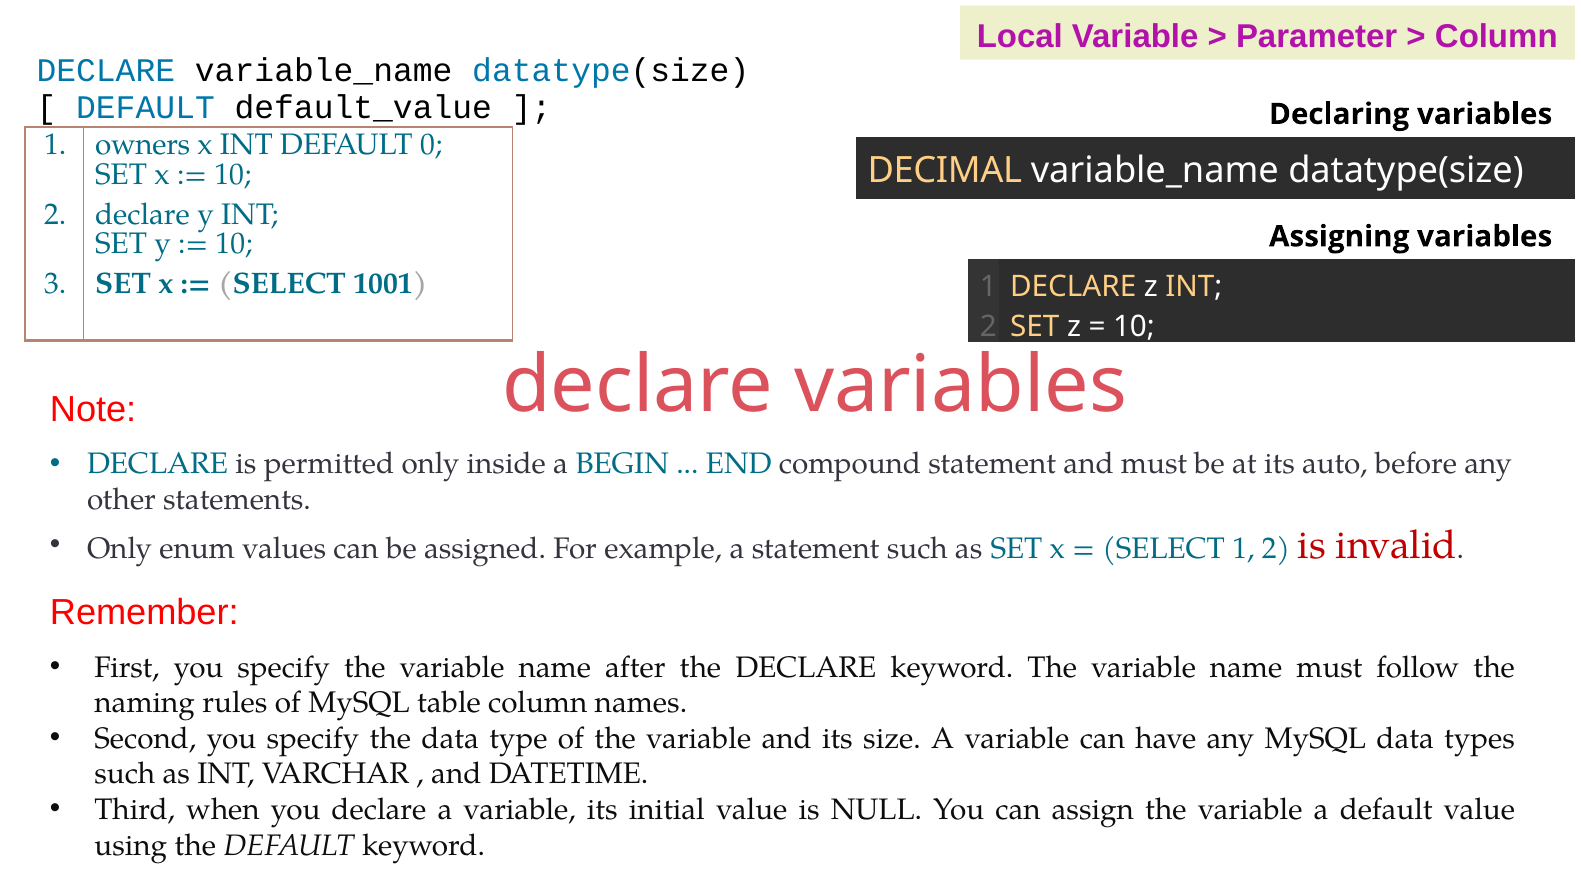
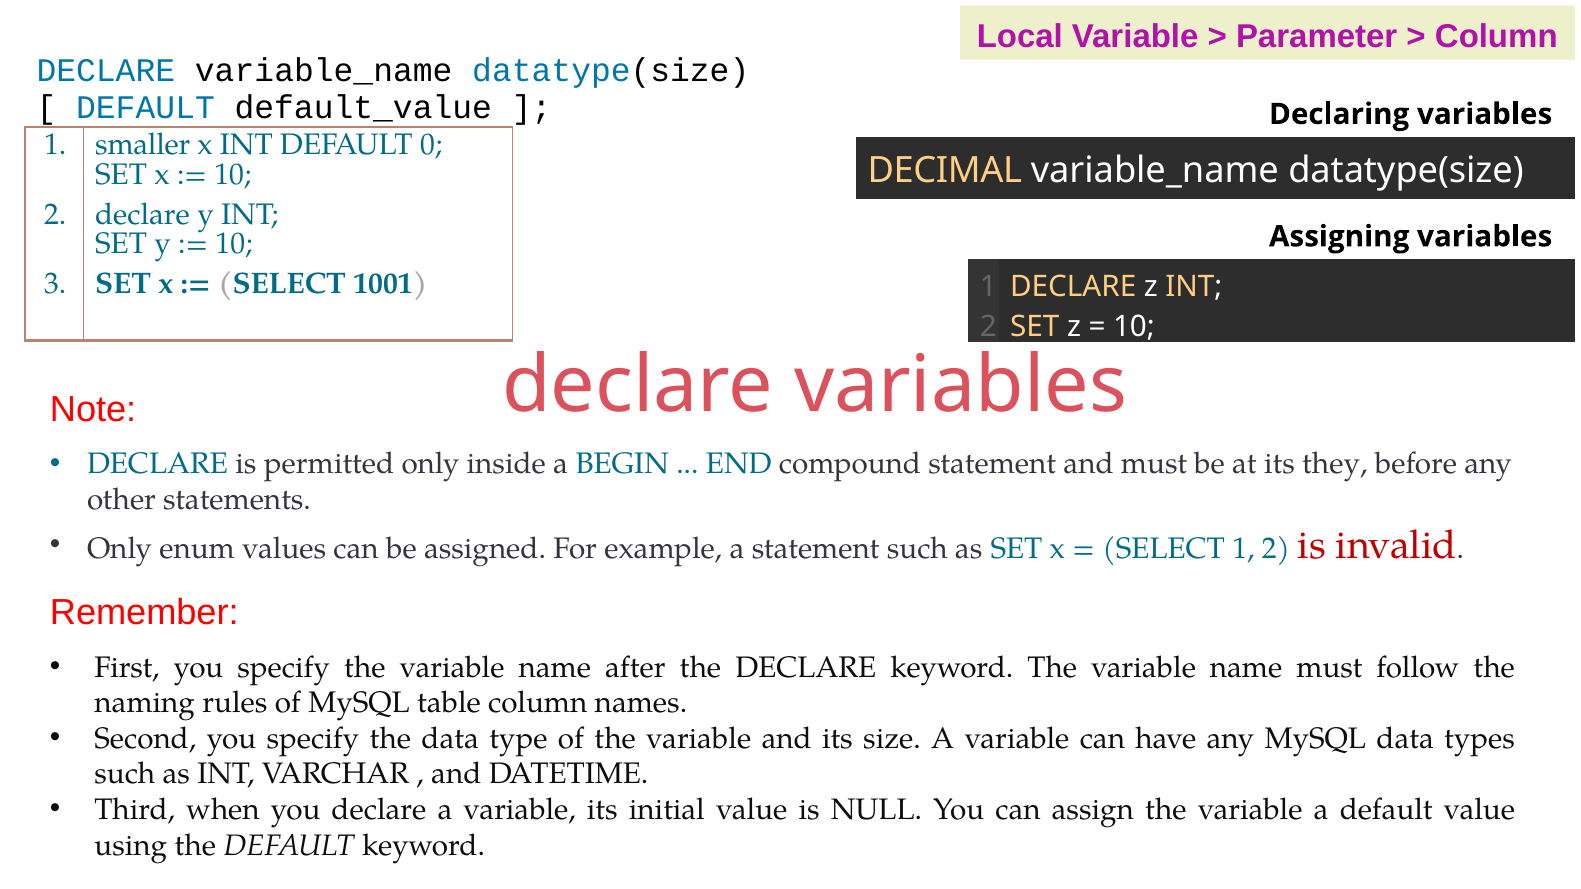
owners: owners -> smaller (143, 145)
auto: auto -> they (1335, 464)
